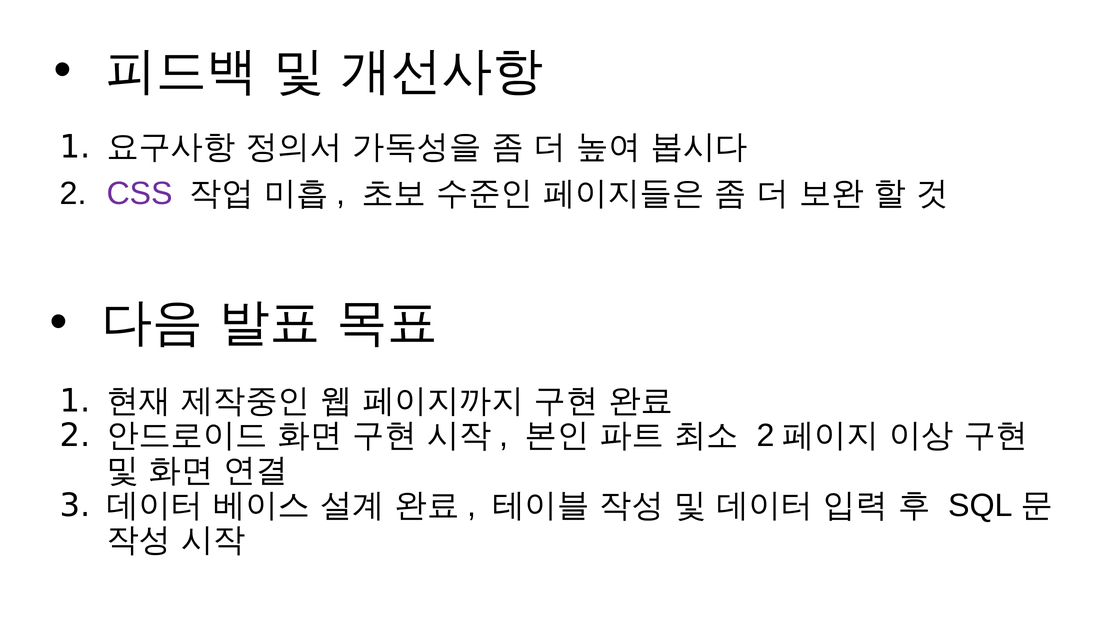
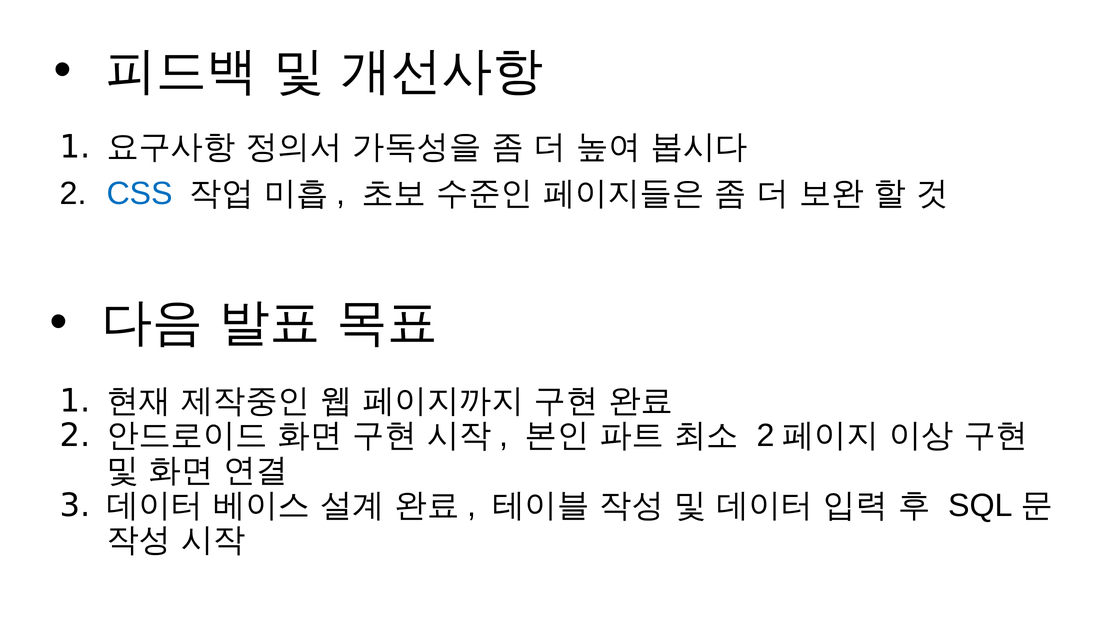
CSS colour: purple -> blue (140, 193)
